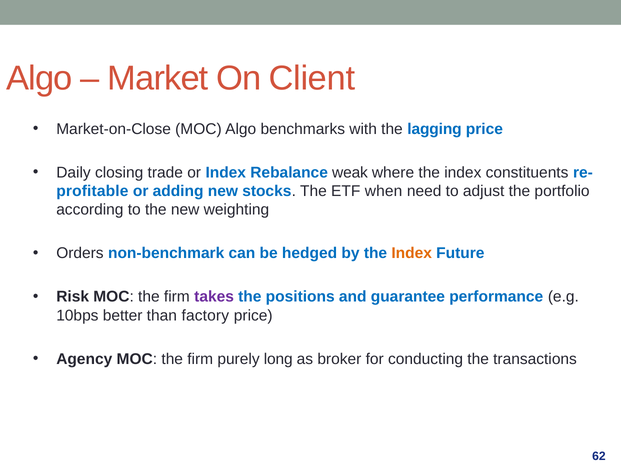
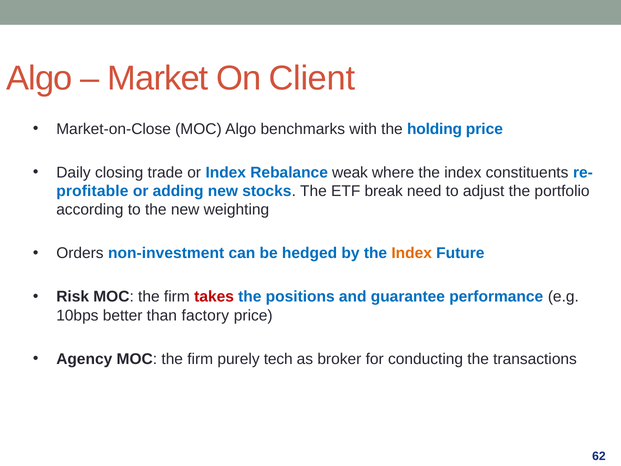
lagging: lagging -> holding (435, 129)
when: when -> break (384, 191)
non-benchmark: non-benchmark -> non-investment (166, 253)
takes colour: purple -> red (214, 297)
long: long -> tech (278, 359)
